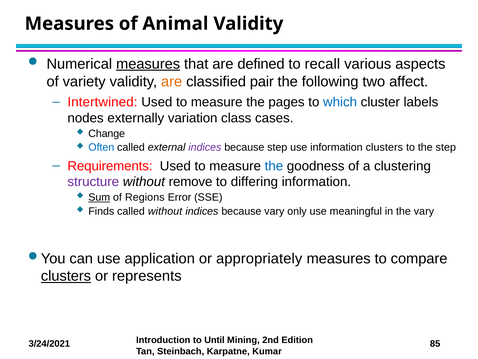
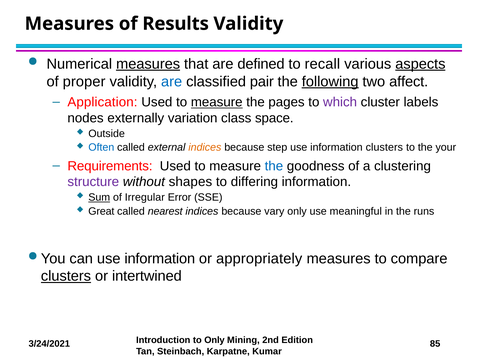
Animal: Animal -> Results (176, 24)
aspects underline: none -> present (420, 64)
variety: variety -> proper (84, 81)
are colour: orange -> blue (172, 81)
following underline: none -> present (330, 81)
Intertwined: Intertwined -> Application (102, 102)
measure underline: none -> present (217, 102)
which colour: blue -> purple (340, 102)
cases: cases -> space (274, 118)
Change: Change -> Outside (107, 133)
indices colour: purple -> orange (205, 147)
the step: step -> your (446, 147)
remove: remove -> shapes (190, 182)
Regions: Regions -> Irregular (145, 197)
Finds: Finds -> Great (101, 211)
called without: without -> nearest (165, 211)
the vary: vary -> runs (424, 211)
can use application: application -> information (160, 258)
represents: represents -> intertwined (147, 276)
to Until: Until -> Only (214, 340)
